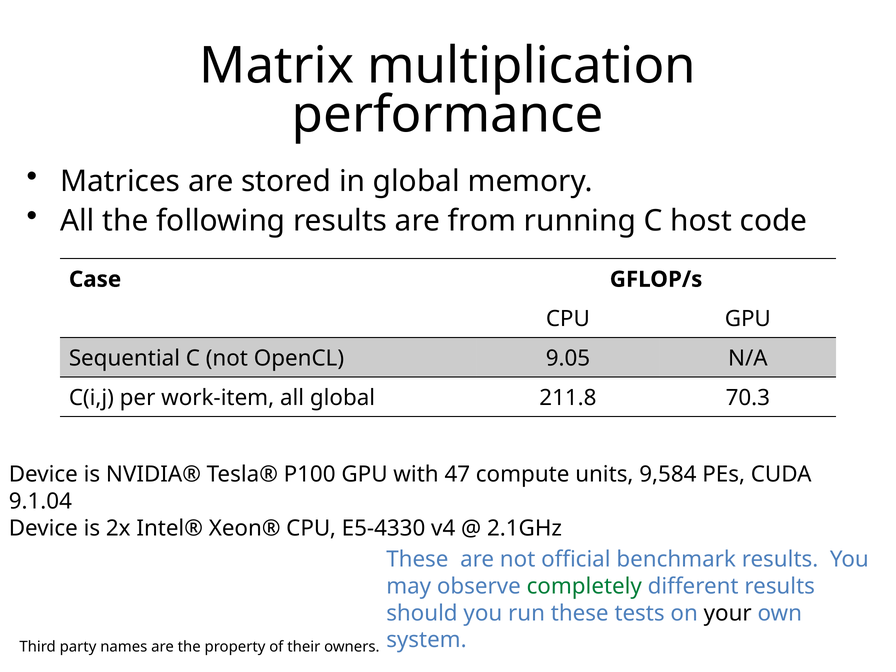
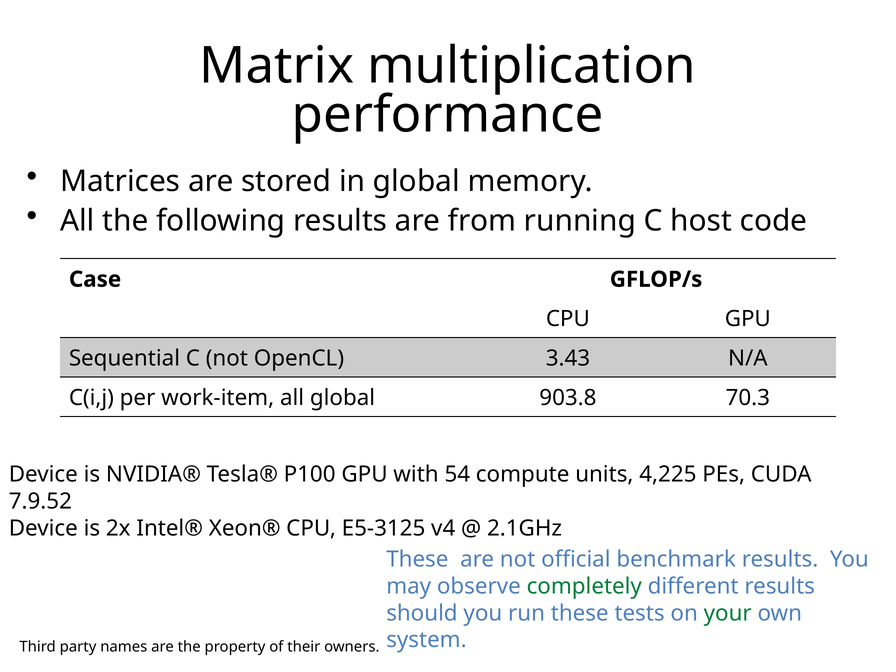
9.05: 9.05 -> 3.43 (568, 358)
211.8: 211.8 -> 903.8 (568, 398)
47: 47 -> 54 (457, 474)
9,584: 9,584 -> 4,225 (668, 474)
9.1.04: 9.1.04 -> 7.9.52 (40, 501)
E5-4330: E5-4330 -> E5-3125 (384, 528)
your colour: black -> green (728, 613)
